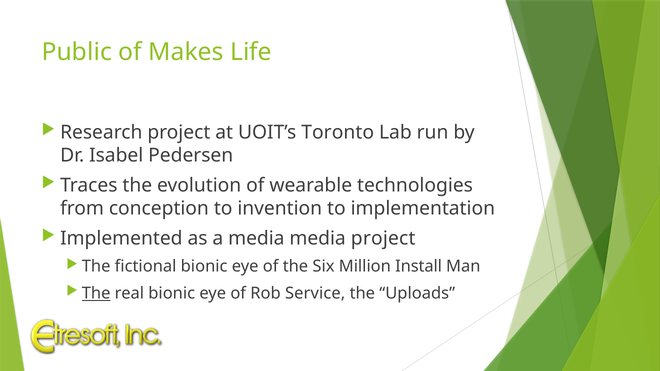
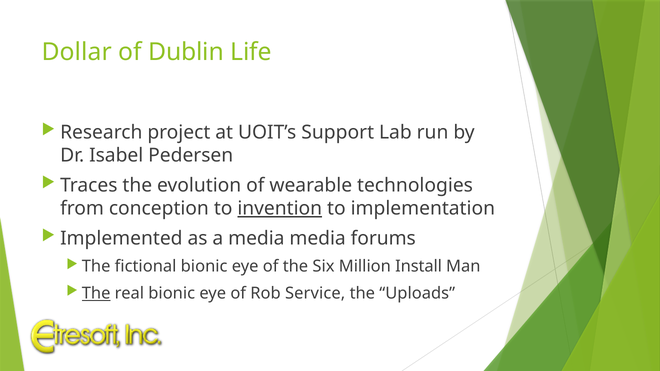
Public: Public -> Dollar (77, 52)
Makes: Makes -> Dublin (186, 52)
Toronto: Toronto -> Support (338, 132)
invention underline: none -> present (280, 209)
media project: project -> forums (383, 239)
